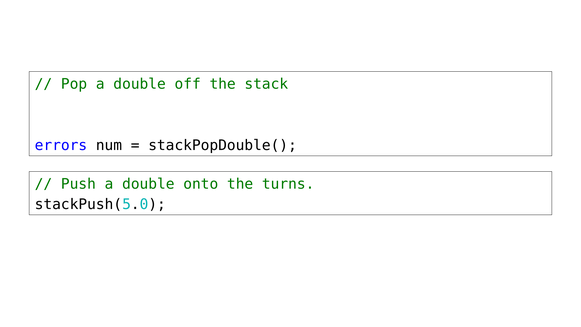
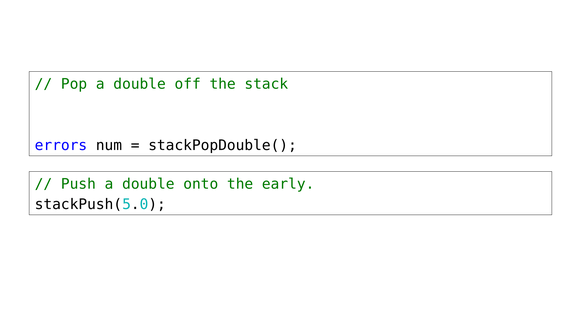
turns: turns -> early (288, 184)
